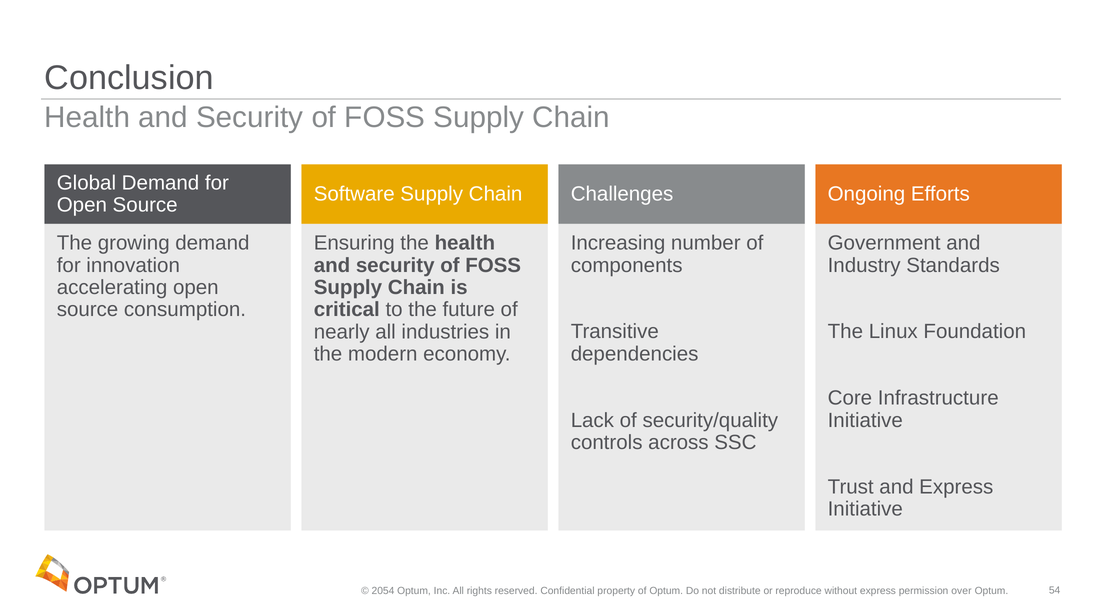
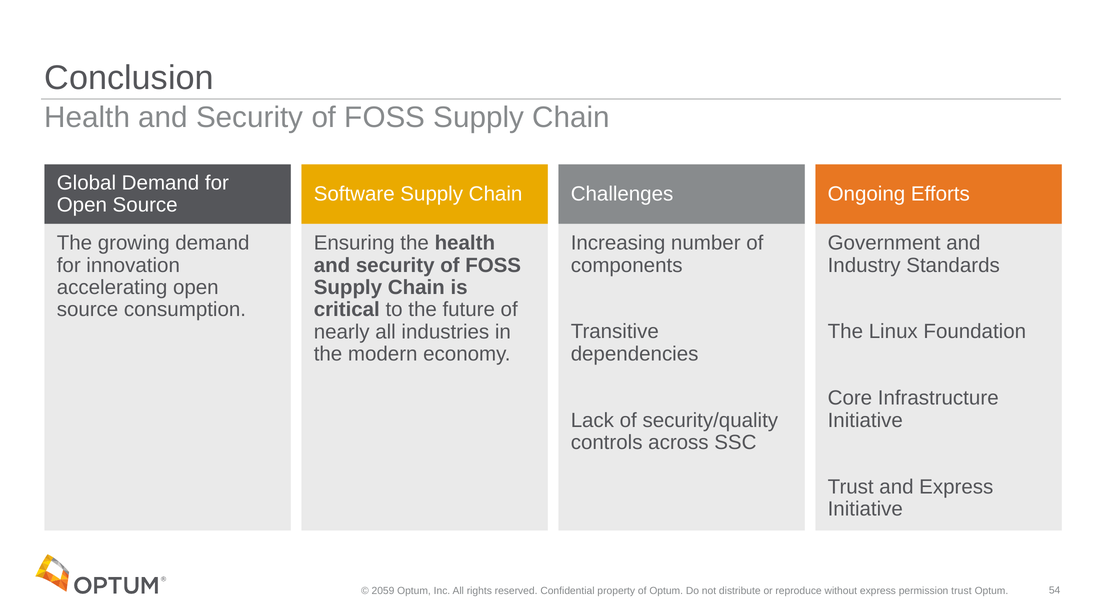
2054: 2054 -> 2059 (383, 591)
permission over: over -> trust (961, 591)
